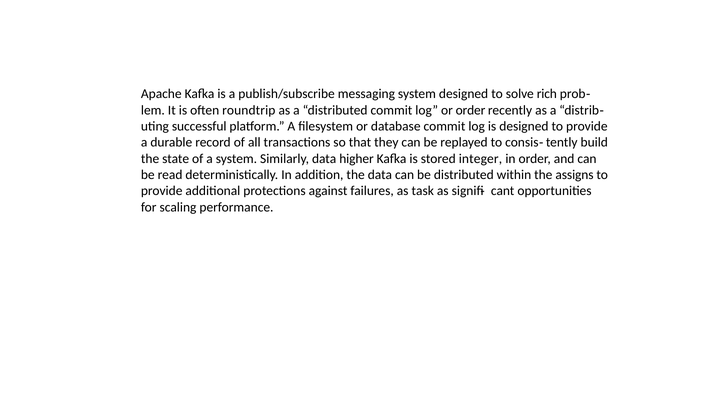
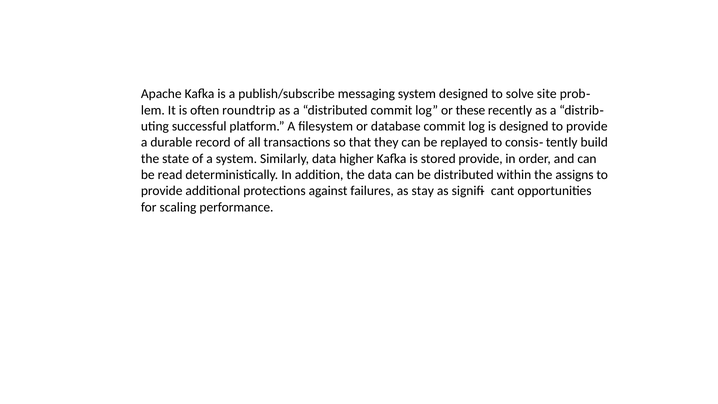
rich: rich -> site (547, 94)
or order: order -> these (470, 110)
stored integer: integer -> provide (481, 159)
task: task -> stay (423, 191)
